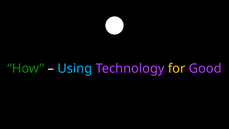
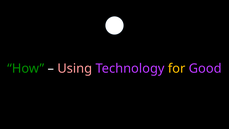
Using colour: light blue -> pink (75, 68)
